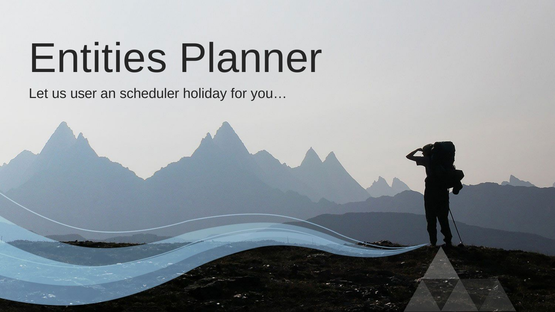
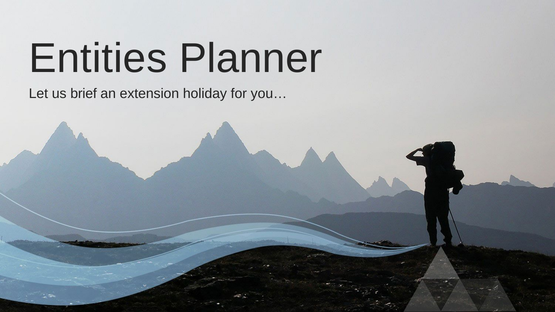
user: user -> brief (84, 93)
scheduler: scheduler -> extension (149, 93)
